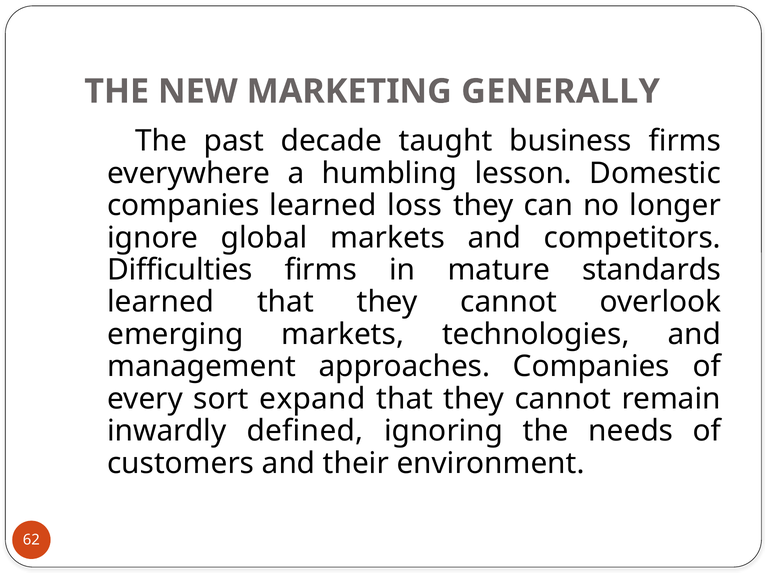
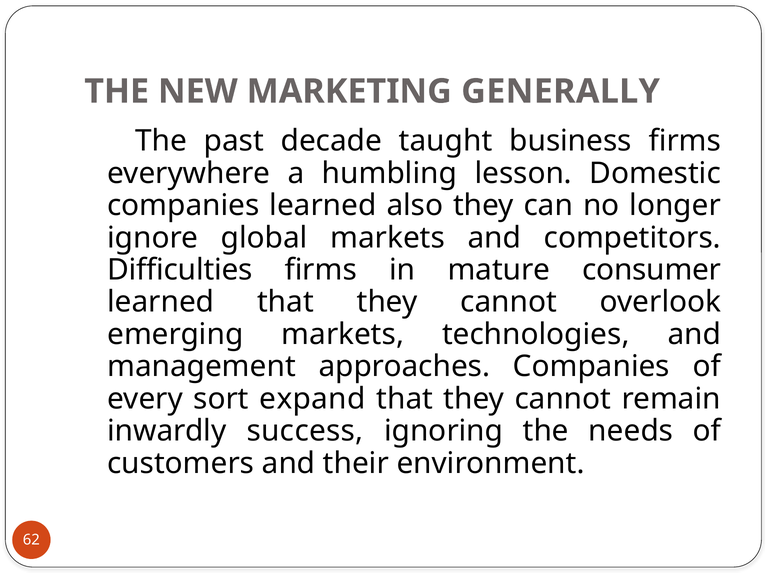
loss: loss -> also (415, 206)
standards: standards -> consumer (652, 270)
defined: defined -> success (305, 431)
